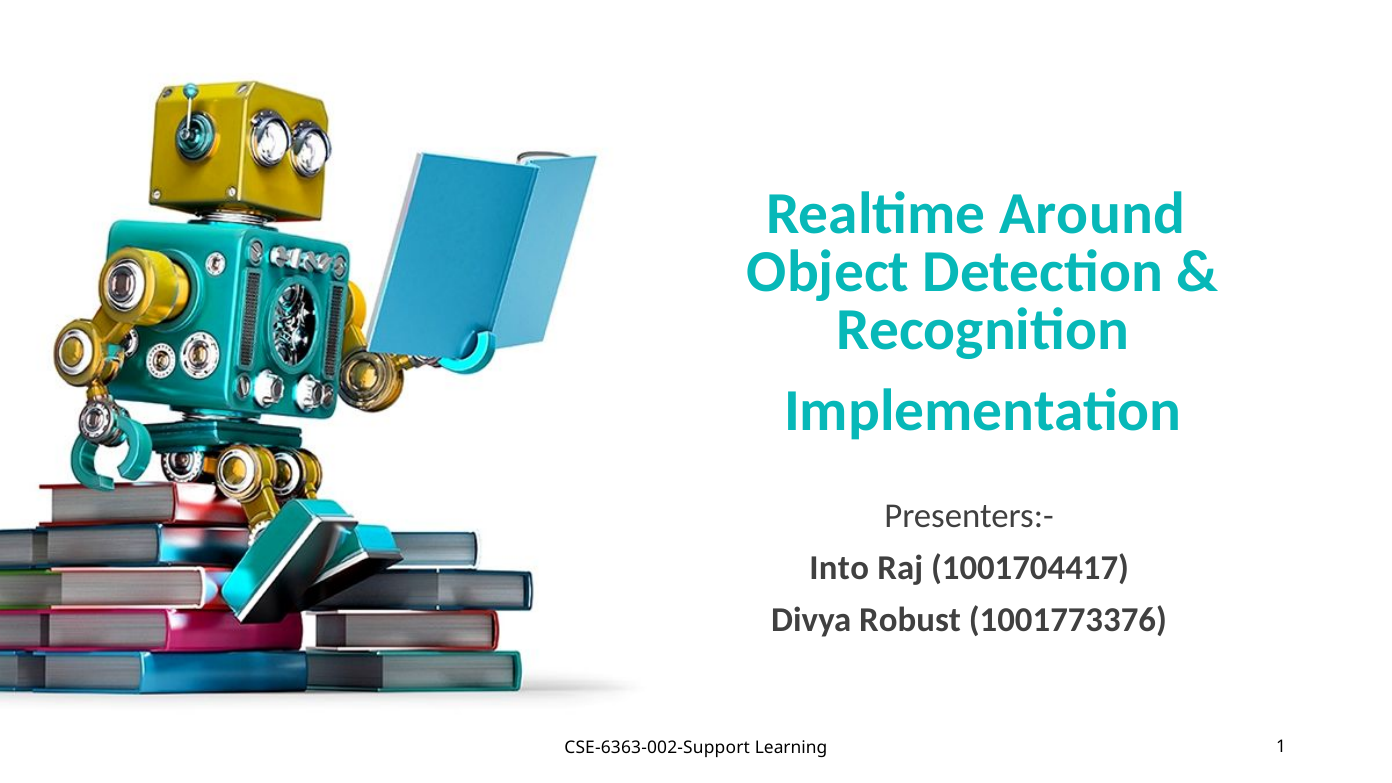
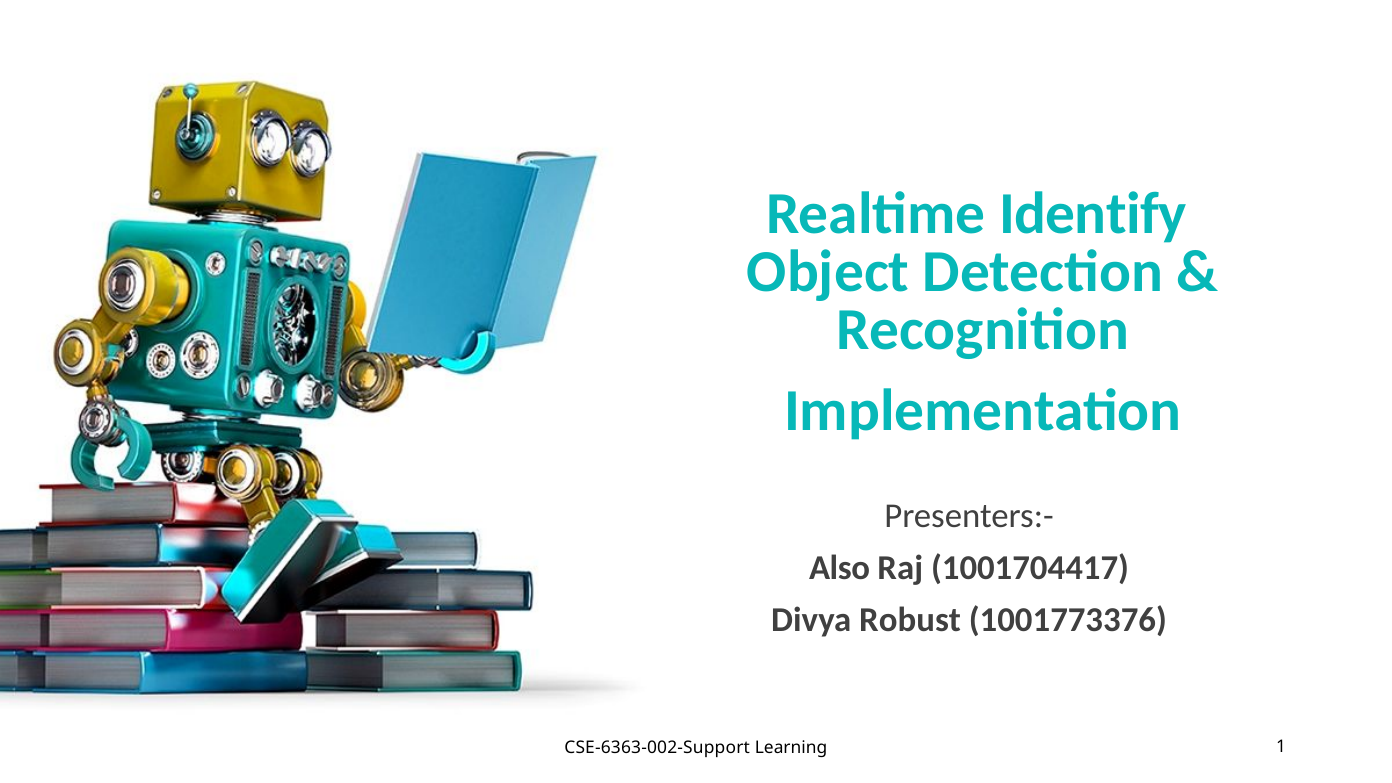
Around: Around -> Identify (1093, 214)
Into: Into -> Also (840, 568)
